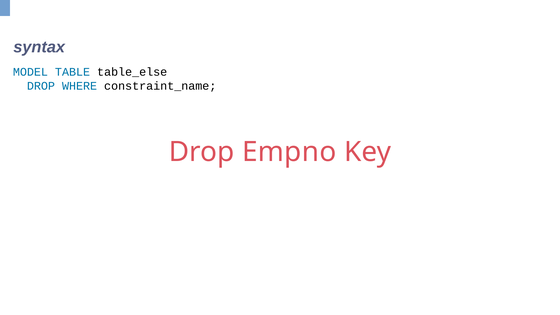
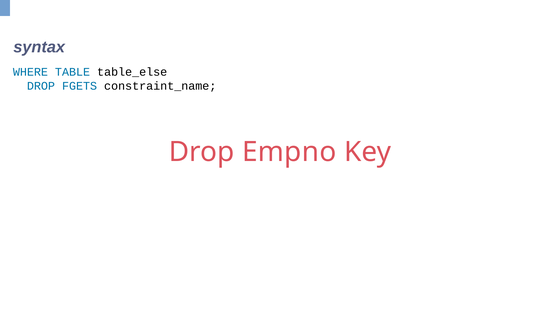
MODEL: MODEL -> WHERE (30, 72)
WHERE: WHERE -> FGETS (80, 86)
